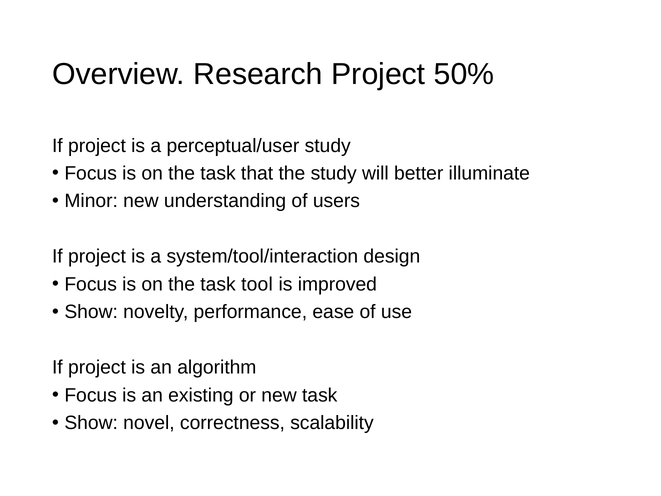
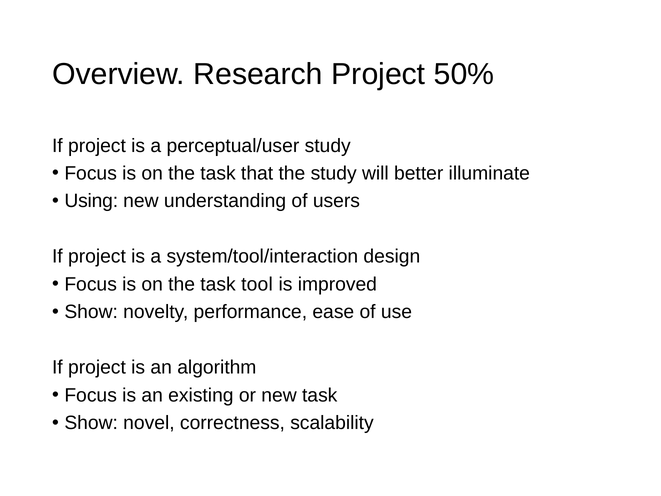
Minor: Minor -> Using (91, 201)
